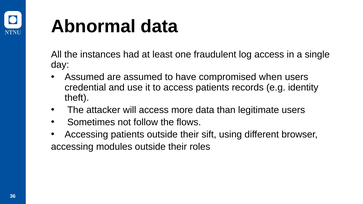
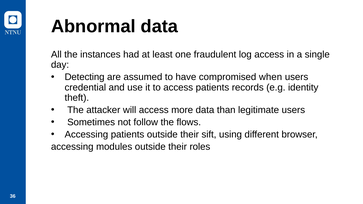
Assumed: Assumed -> Detecting (85, 77)
